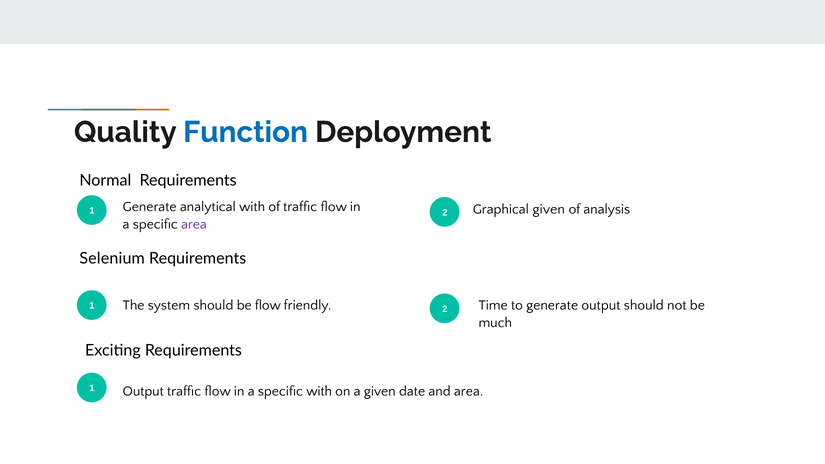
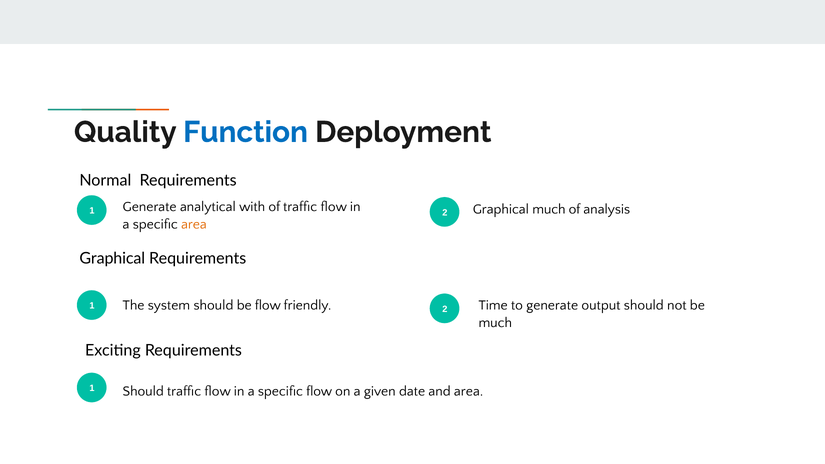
Graphical given: given -> much (549, 209)
area colour: purple -> orange (194, 224)
Selenium: Selenium -> Graphical (112, 258)
1 Output: Output -> Should (143, 391)
specific with: with -> flow (319, 391)
